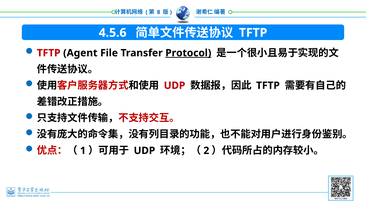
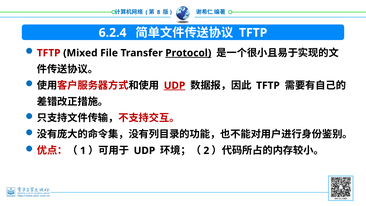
4.5.6: 4.5.6 -> 6.2.4 (113, 33)
Agent: Agent -> Mixed (80, 53)
UDP underline: none -> present (175, 85)
